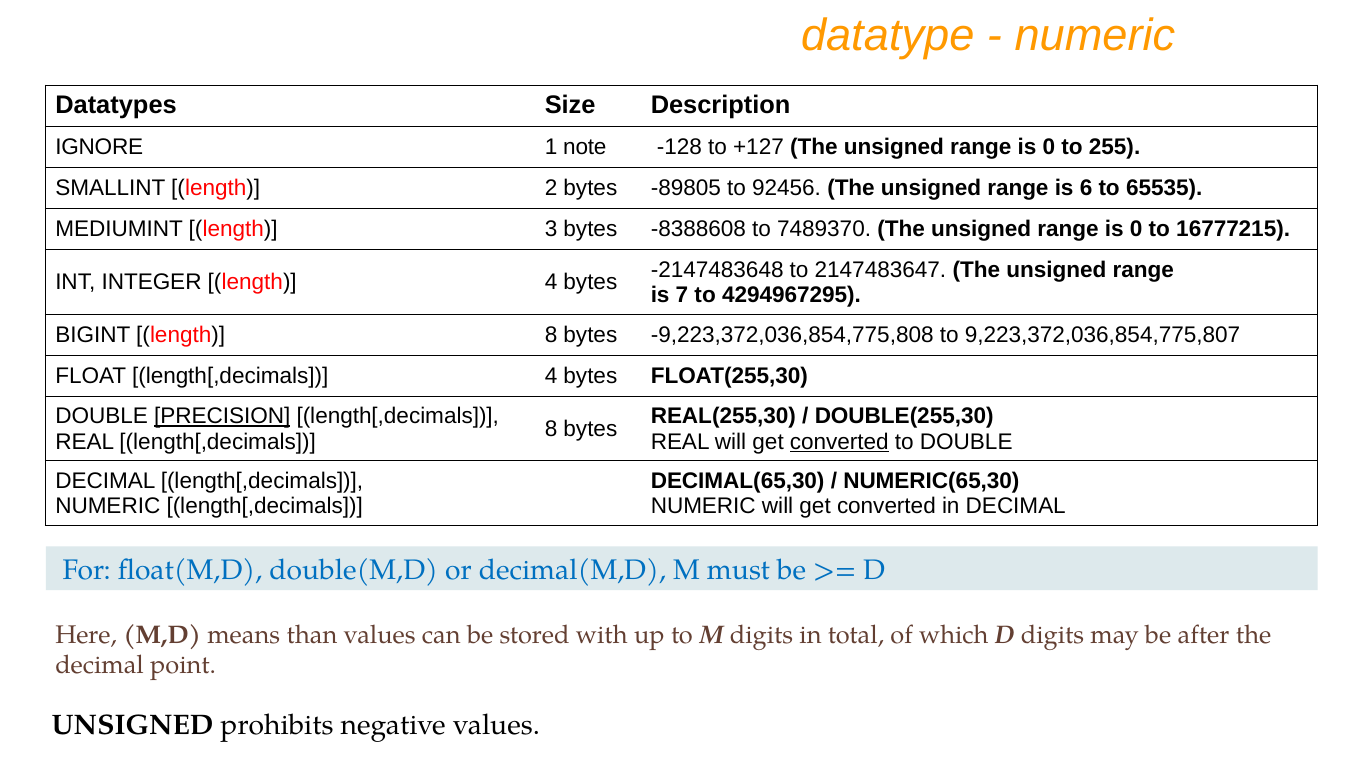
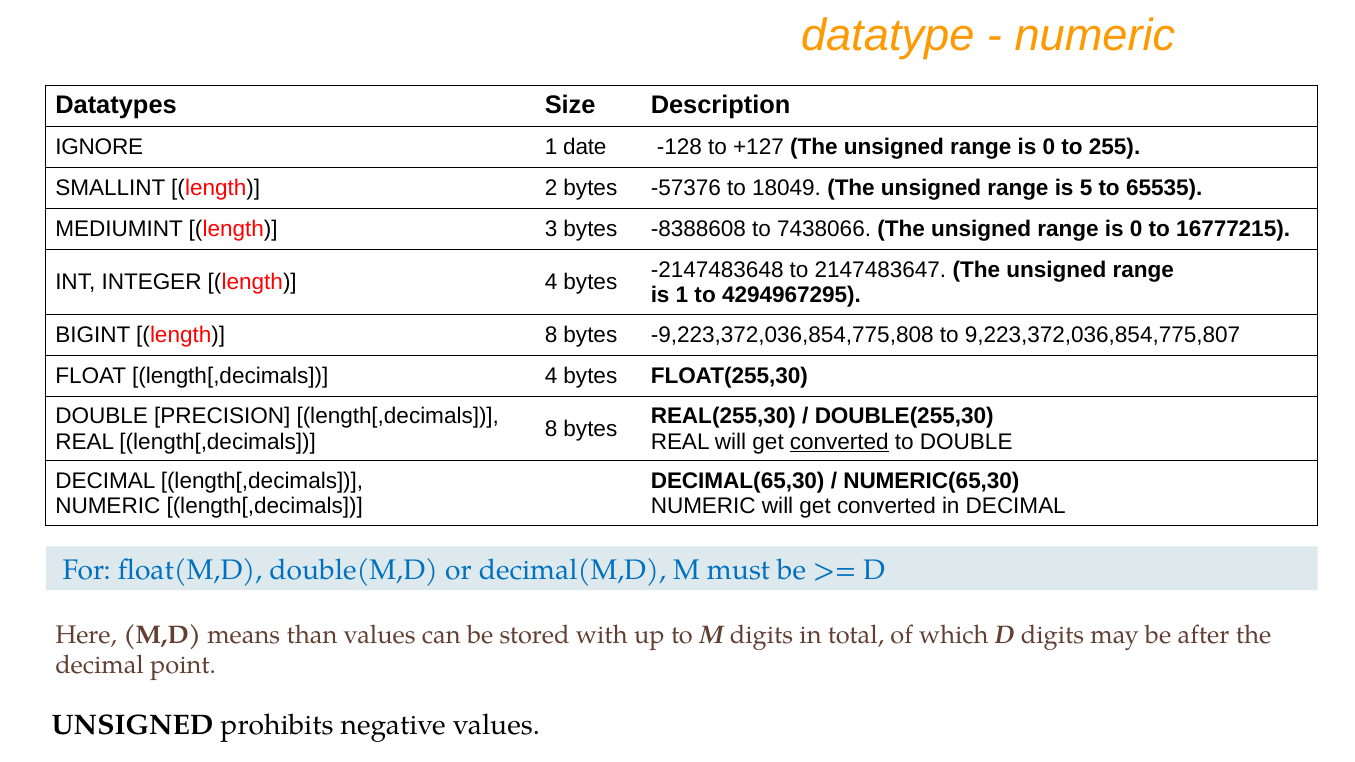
note: note -> date (585, 147)
-89805: -89805 -> -57376 (686, 188)
92456: 92456 -> 18049 (787, 188)
6: 6 -> 5 (1086, 188)
7489370: 7489370 -> 7438066 (824, 230)
is 7: 7 -> 1 (682, 295)
PRECISION underline: present -> none (222, 417)
